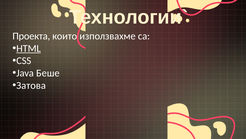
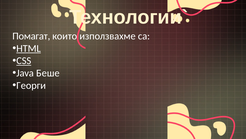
Проекта: Проекта -> Помагат (31, 36)
CSS underline: none -> present (24, 61)
Затова: Затова -> Георги (31, 85)
